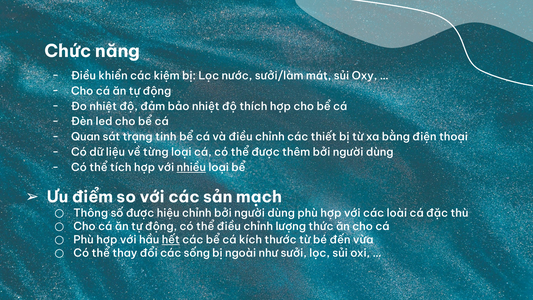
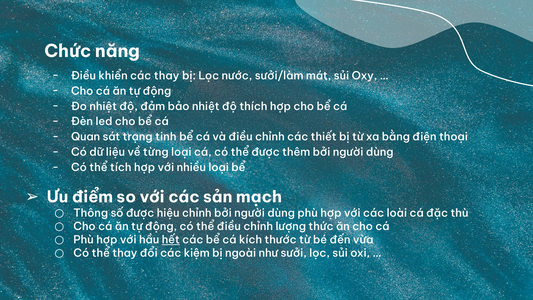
các kiệm: kiệm -> thay (167, 76)
nhiều underline: present -> none (191, 168)
sống: sống -> kiệm (197, 253)
